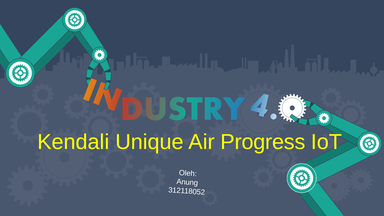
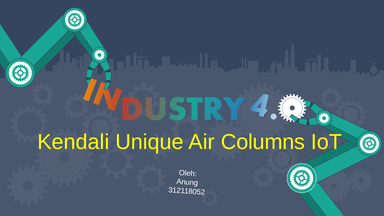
Progress: Progress -> Columns (263, 142)
